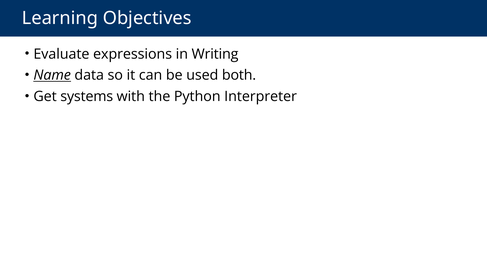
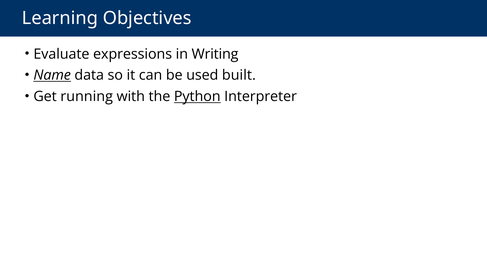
both: both -> built (239, 75)
systems: systems -> running (87, 97)
Python underline: none -> present (197, 97)
